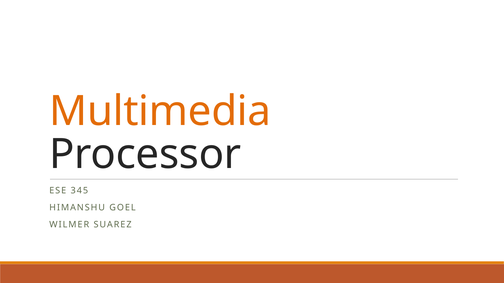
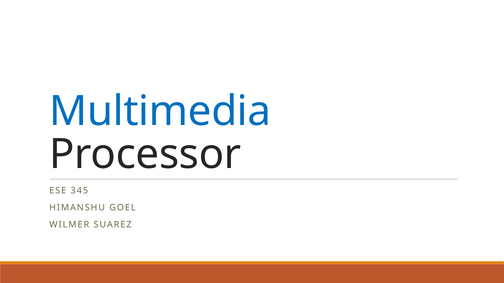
Multimedia colour: orange -> blue (160, 112)
